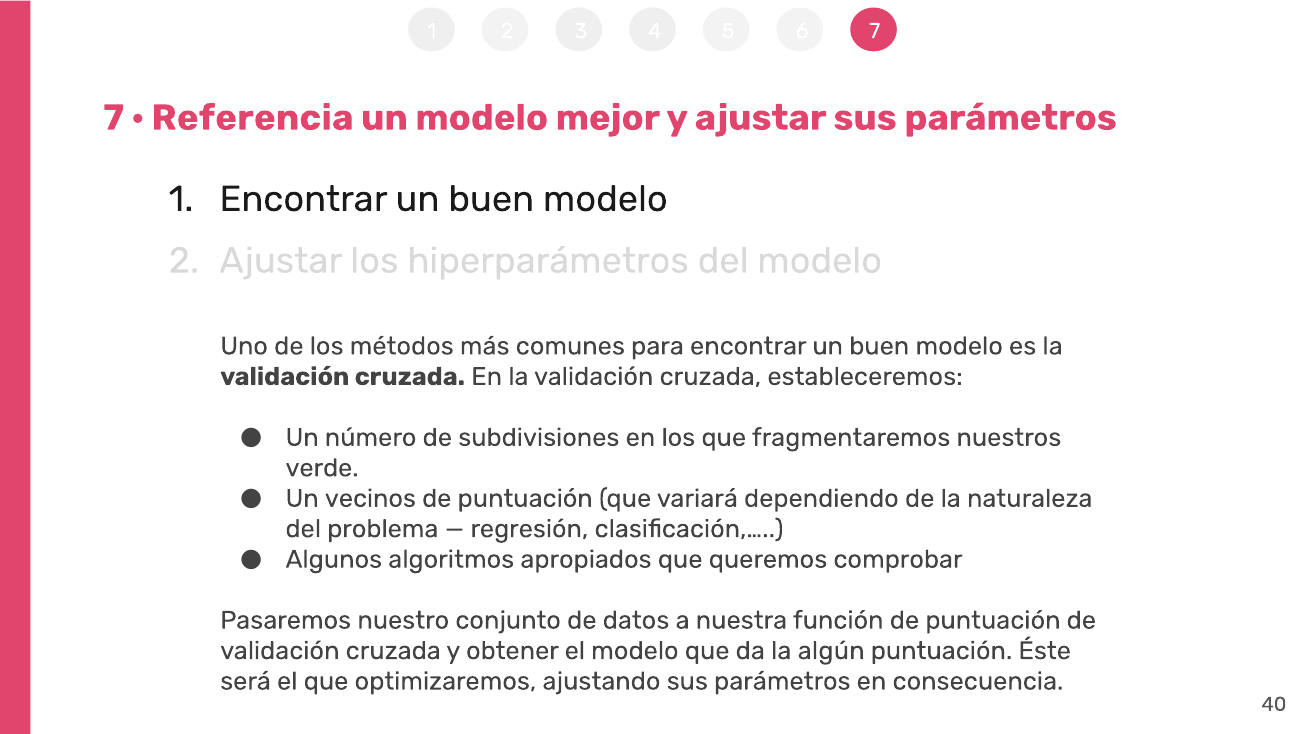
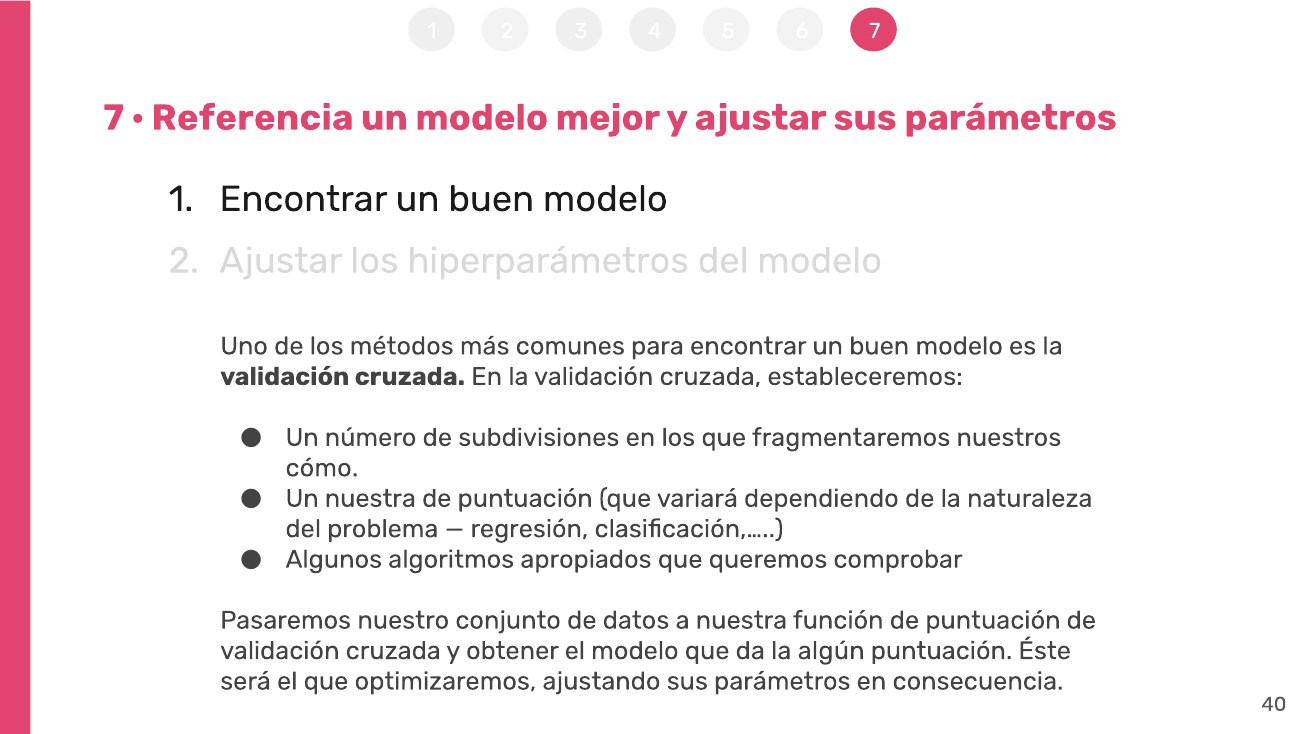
verde: verde -> cómo (322, 468)
Un vecinos: vecinos -> nuestra (370, 498)
